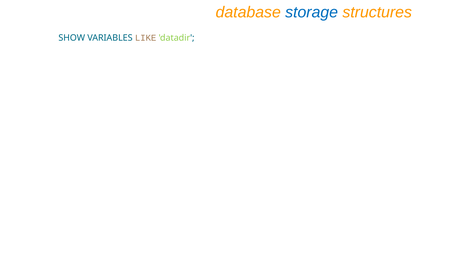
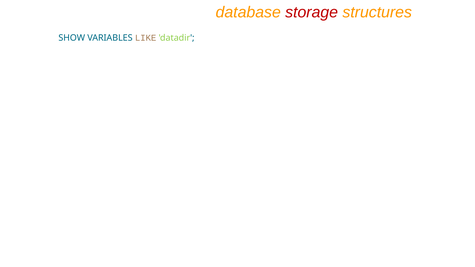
storage colour: blue -> red (312, 12)
